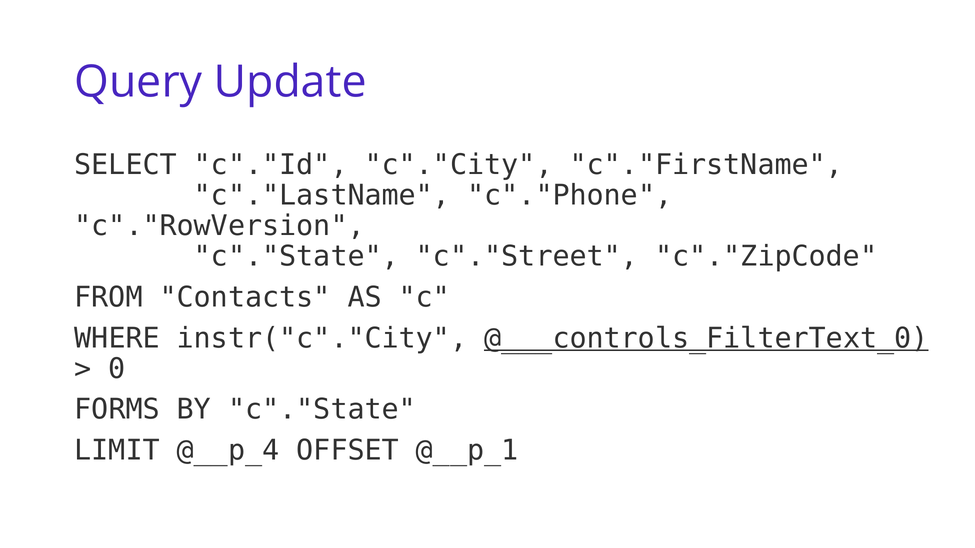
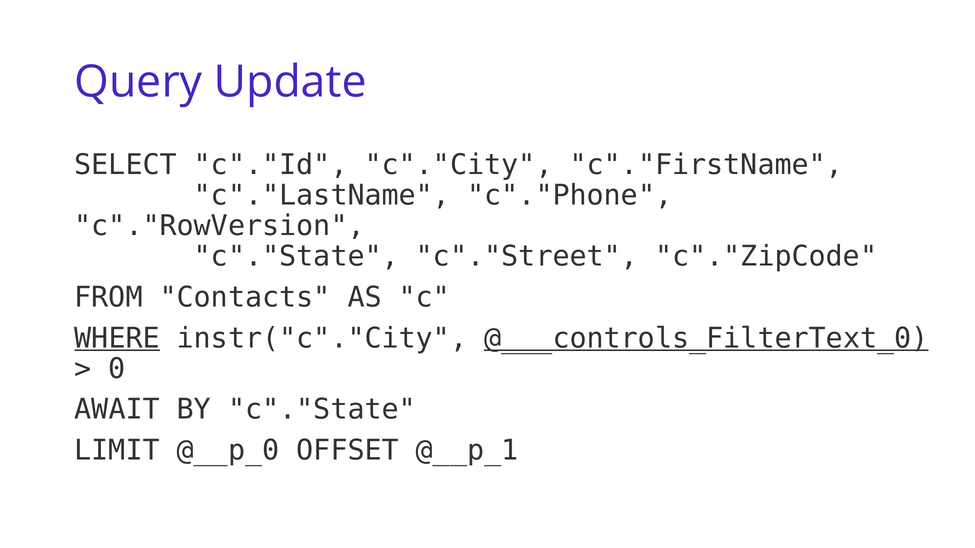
WHERE underline: none -> present (117, 338)
FORMS: FORMS -> AWAIT (117, 410)
@__p_4: @__p_4 -> @__p_0 (228, 451)
